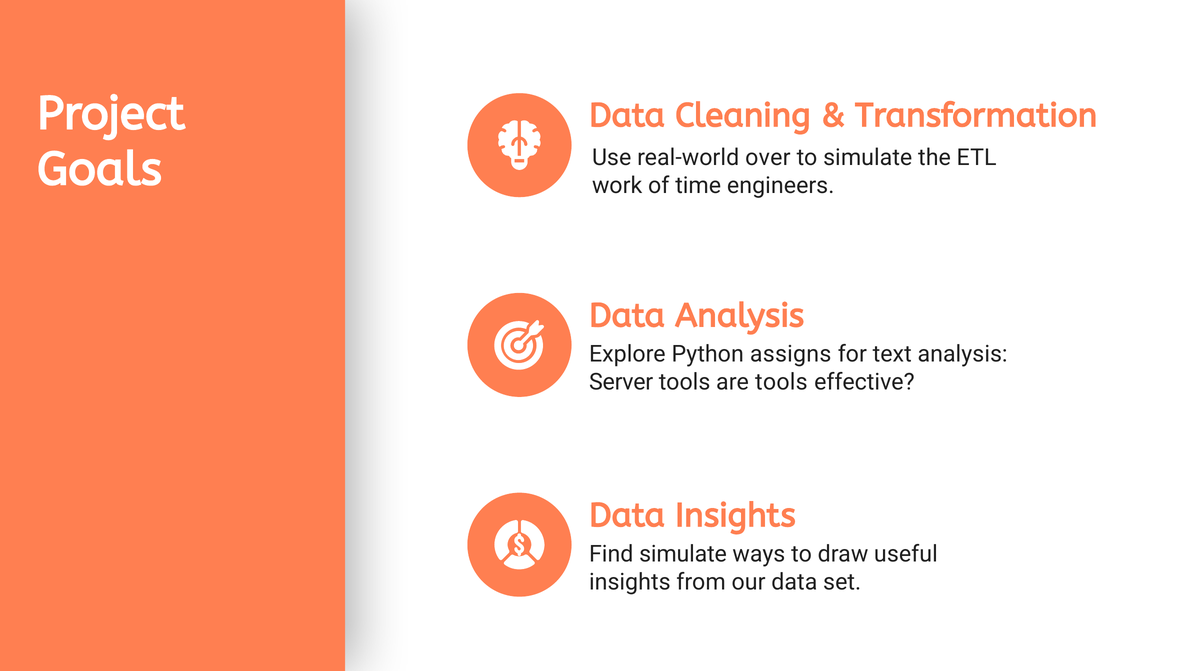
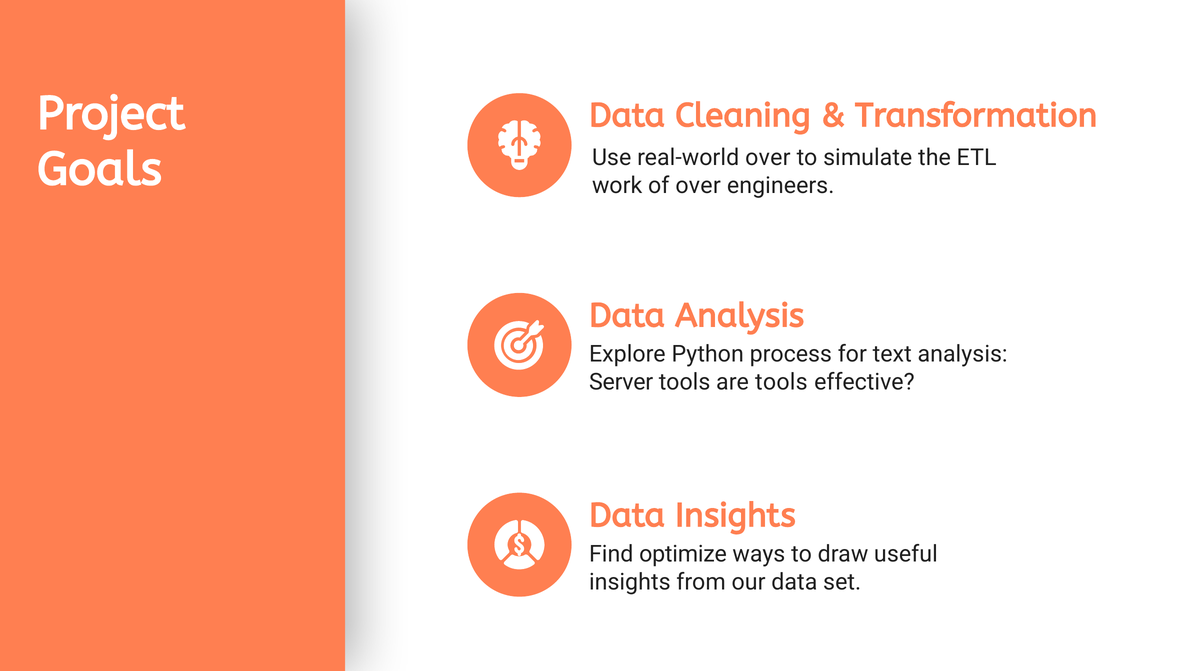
of time: time -> over (698, 186)
assigns: assigns -> process (791, 355)
Find simulate: simulate -> optimize (683, 555)
